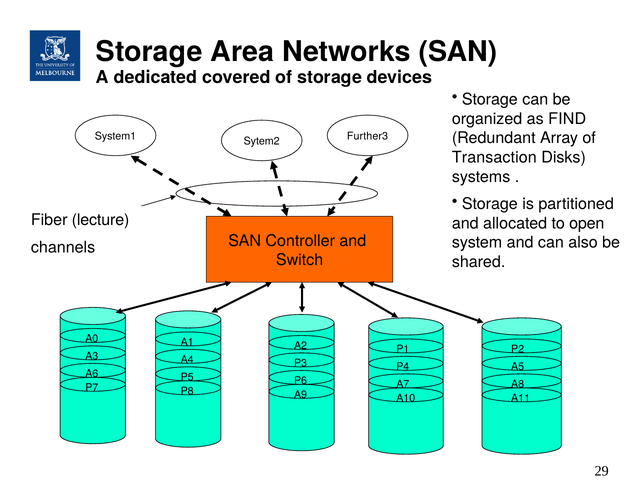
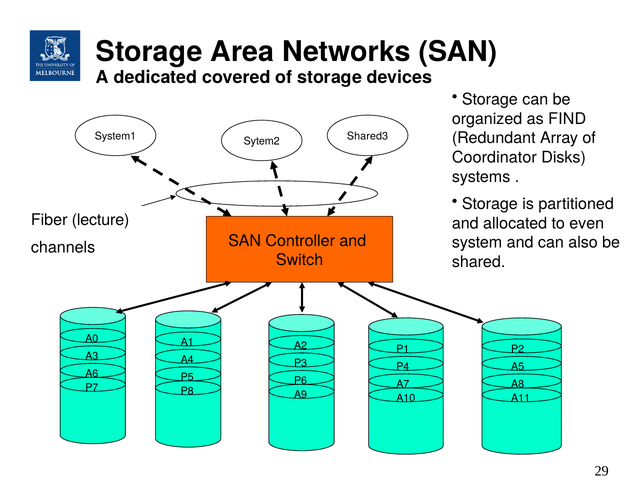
Further3: Further3 -> Shared3 (367, 136)
Transaction: Transaction -> Coordinator (494, 158)
open: open -> even (587, 223)
